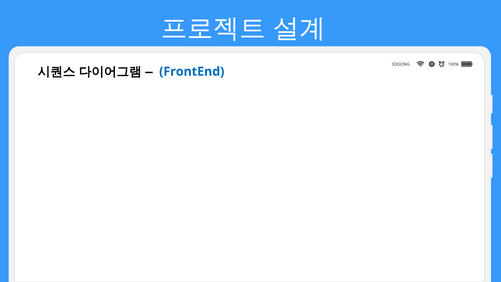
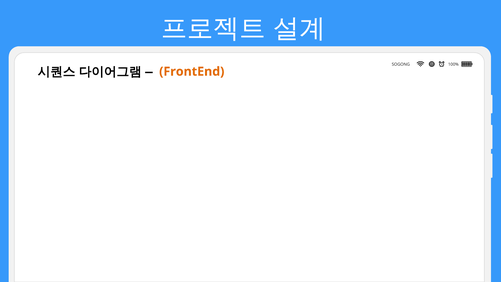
FrontEnd colour: blue -> orange (192, 72)
